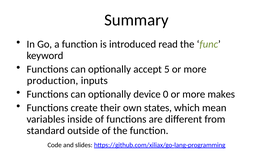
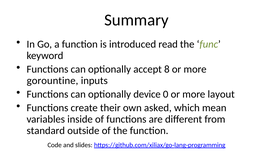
5: 5 -> 8 (167, 69)
production: production -> gorountine (53, 81)
makes: makes -> layout (221, 95)
states: states -> asked (158, 108)
